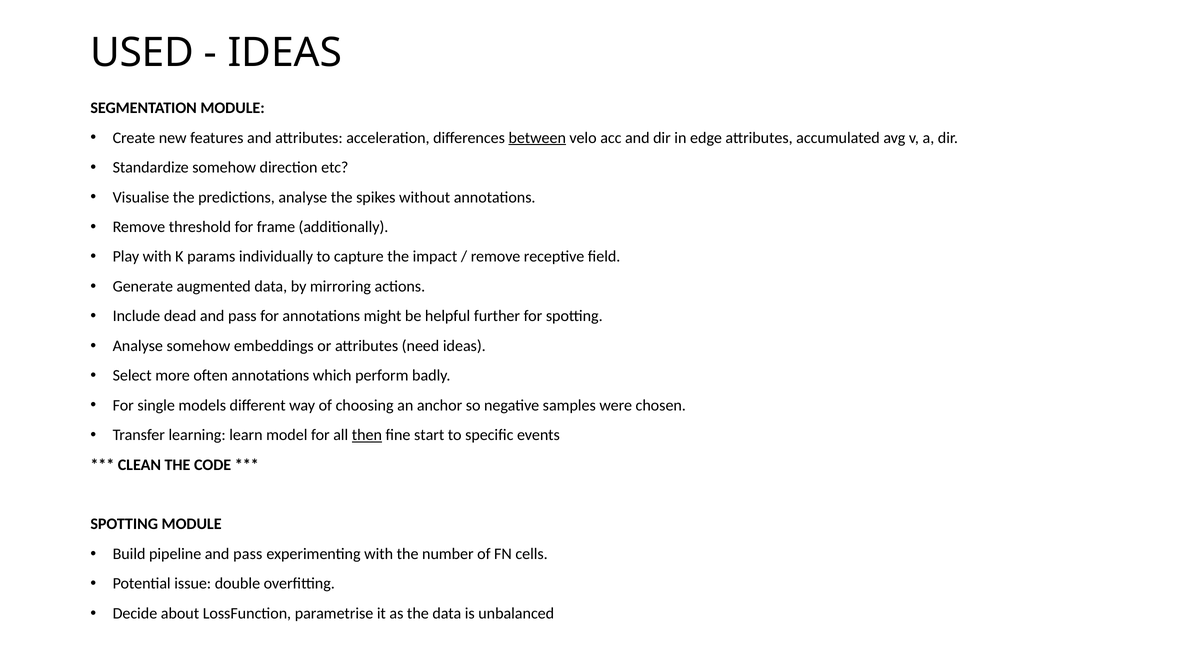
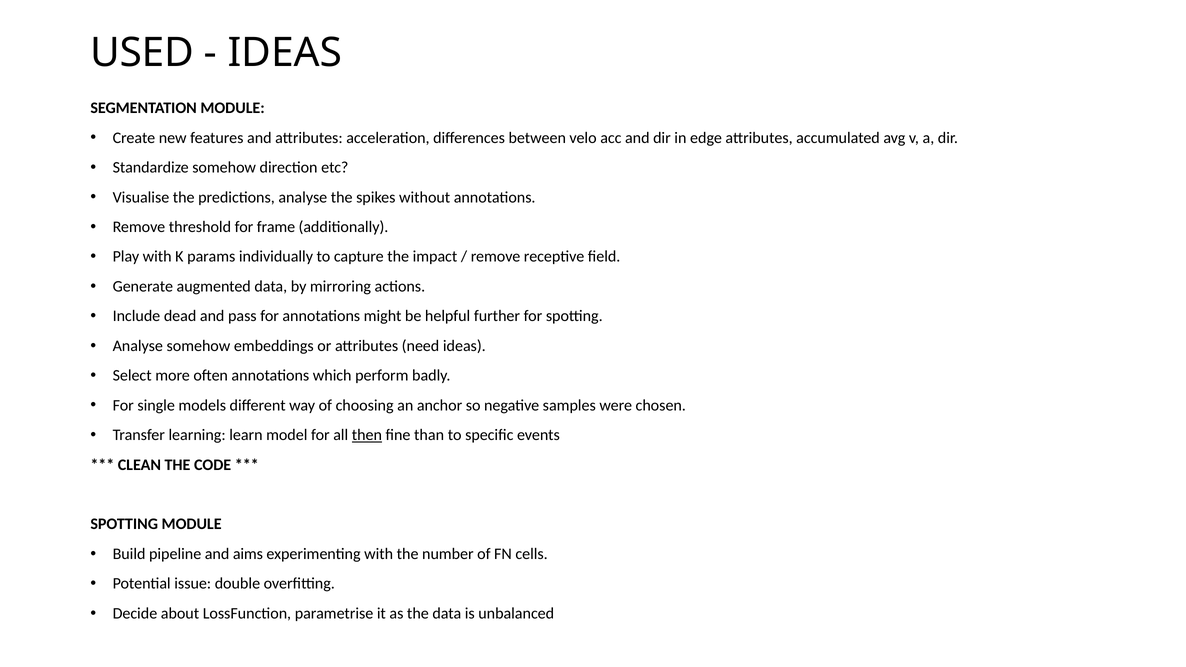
between underline: present -> none (537, 138)
start: start -> than (429, 435)
pipeline and pass: pass -> aims (248, 554)
